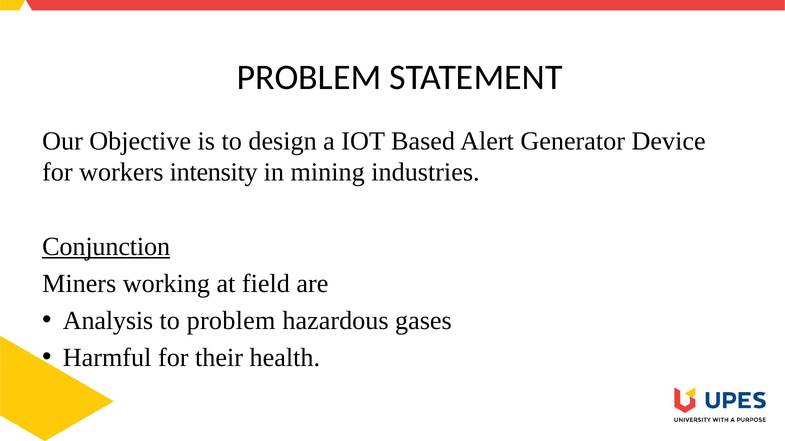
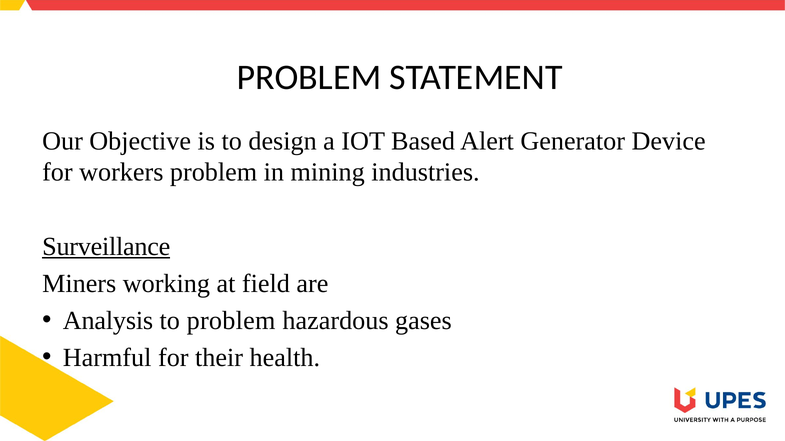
workers intensity: intensity -> problem (214, 172)
Conjunction: Conjunction -> Surveillance (106, 247)
